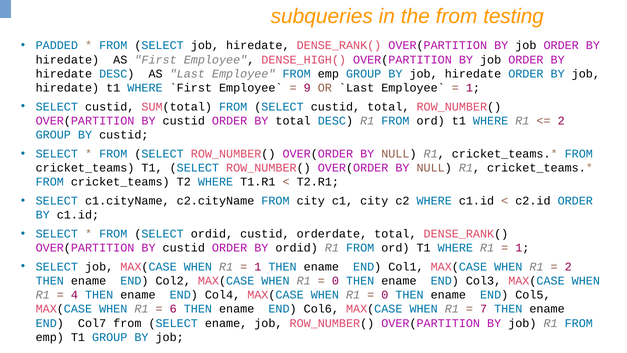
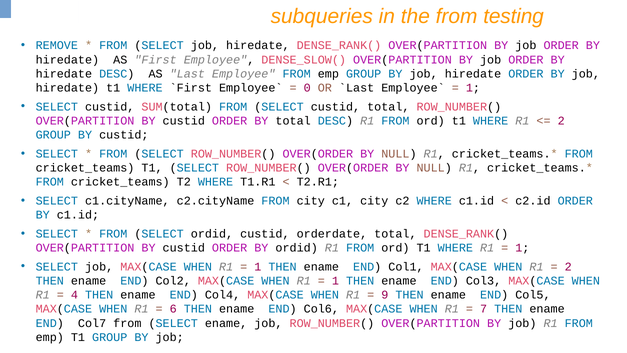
PADDED: PADDED -> REMOVE (57, 45)
DENSE_HIGH(: DENSE_HIGH( -> DENSE_SLOW( (304, 60)
9: 9 -> 0 (307, 88)
0: 0 -> 1 (335, 281)
0: 0 -> 9 (385, 295)
